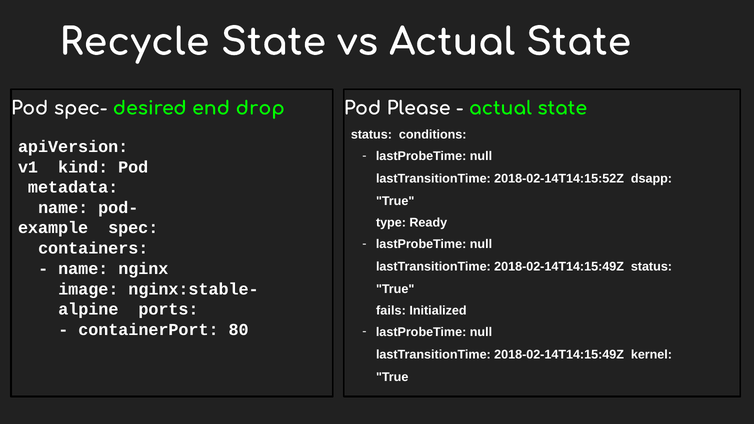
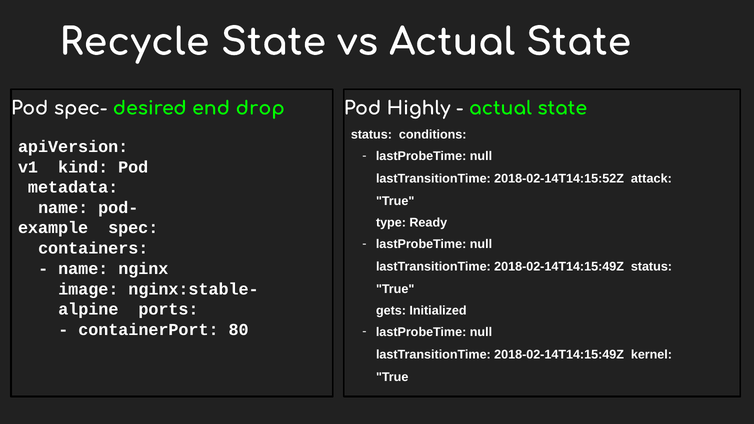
Please: Please -> Highly (419, 108)
dsapp: dsapp -> attack (651, 179)
fails: fails -> gets (391, 311)
